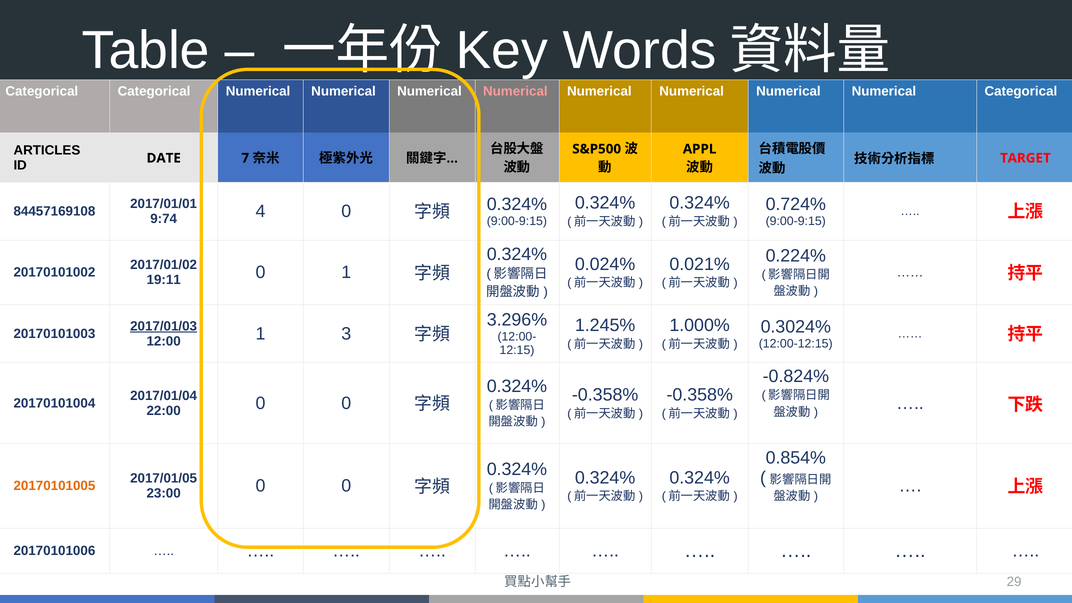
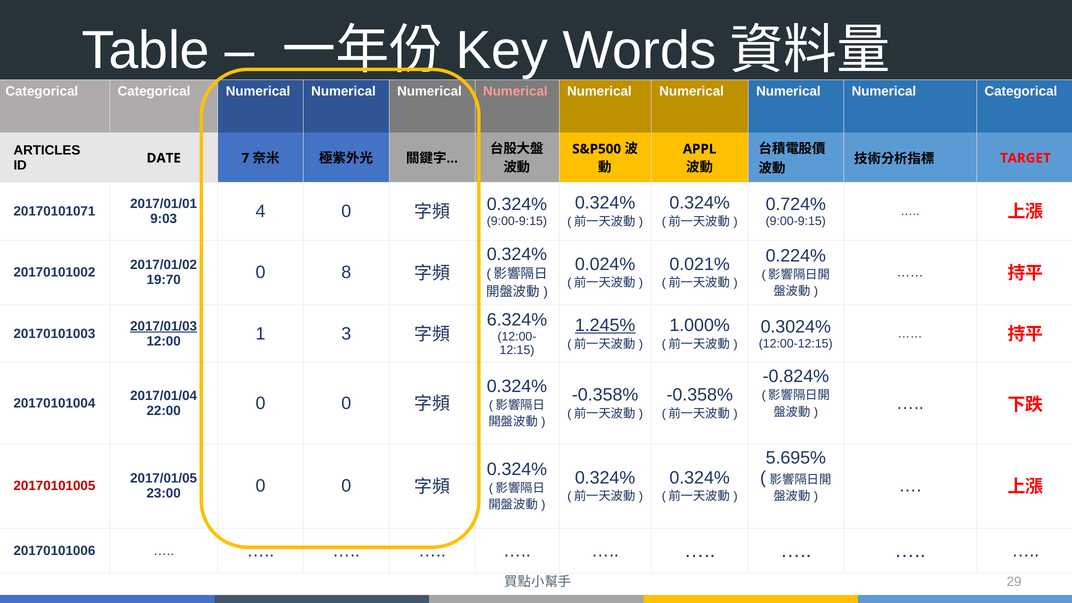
84457169108: 84457169108 -> 20170101071 (54, 211)
9:74: 9:74 -> 9:03 (164, 219)
19:11: 19:11 -> 19:70 (164, 280)
0 1: 1 -> 8 (346, 272)
3.296%: 3.296% -> 6.324% (517, 320)
1.245% underline: none -> present (605, 325)
0.854%: 0.854% -> 5.695% (796, 458)
20170101005 colour: orange -> red (54, 486)
